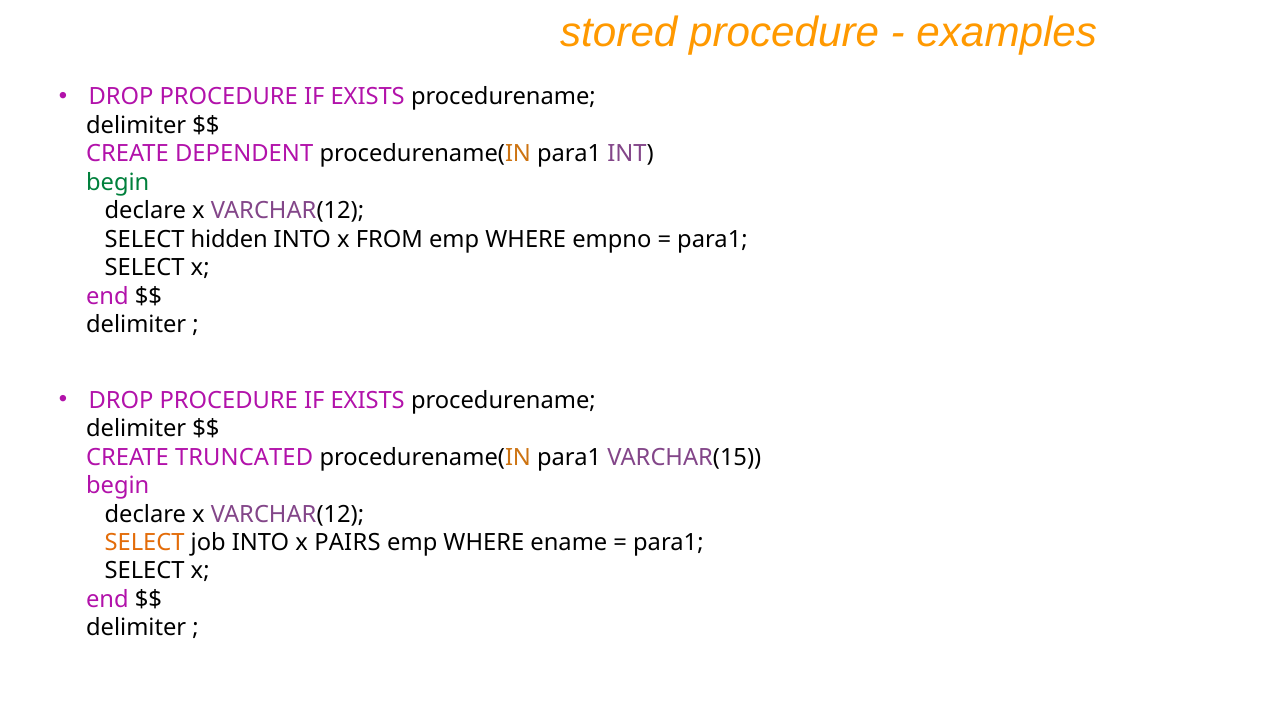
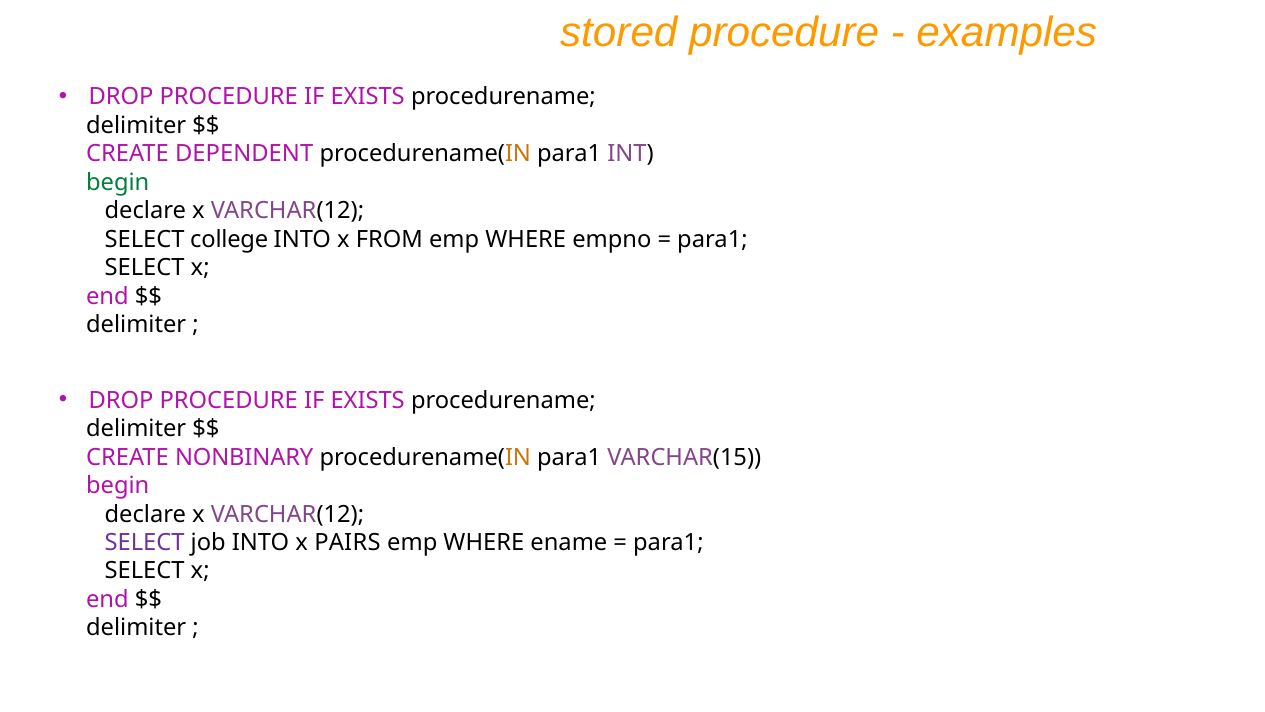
hidden: hidden -> college (229, 239)
TRUNCATED: TRUNCATED -> NONBINARY (244, 457)
SELECT colour: orange -> purple (145, 542)
